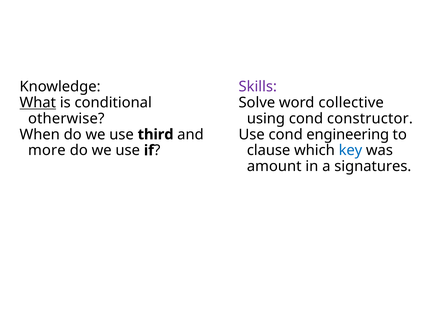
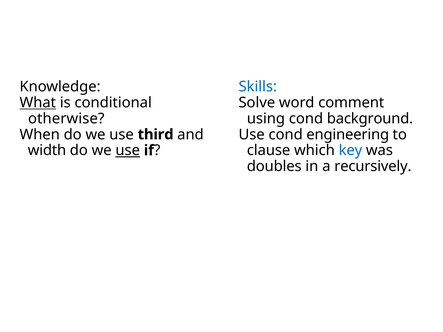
Skills colour: purple -> blue (258, 87)
collective: collective -> comment (351, 103)
constructor: constructor -> background (370, 119)
more: more -> width (47, 151)
use underline: none -> present (128, 151)
amount: amount -> doubles (274, 166)
signatures: signatures -> recursively (373, 166)
